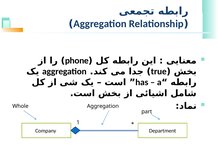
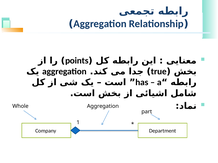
phone: phone -> points (77, 61)
